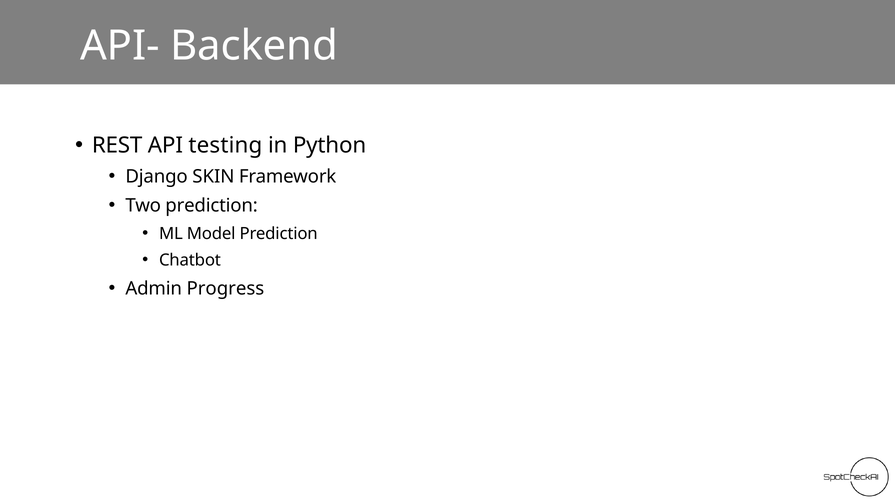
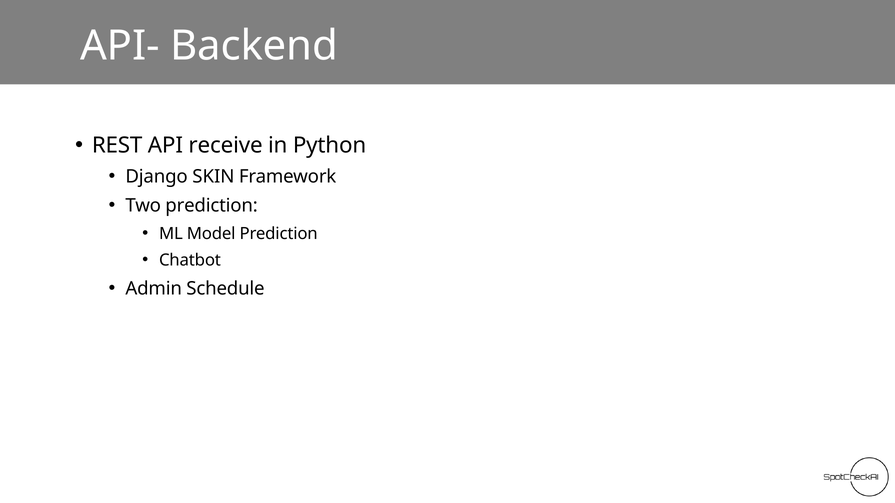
testing: testing -> receive (226, 145)
Progress: Progress -> Schedule (225, 289)
